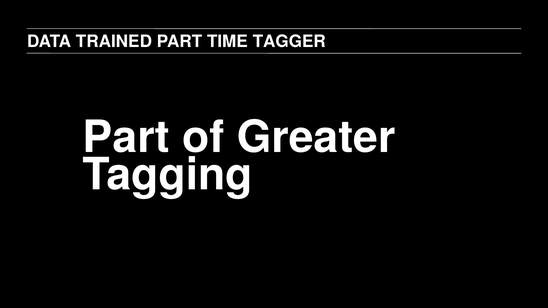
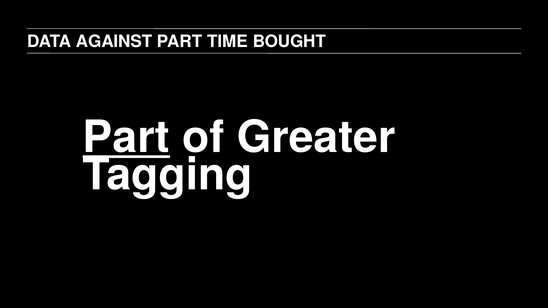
TRAINED: TRAINED -> AGAINST (114, 41)
TAGGER: TAGGER -> BOUGHT (289, 41)
Part underline: none -> present (126, 137)
